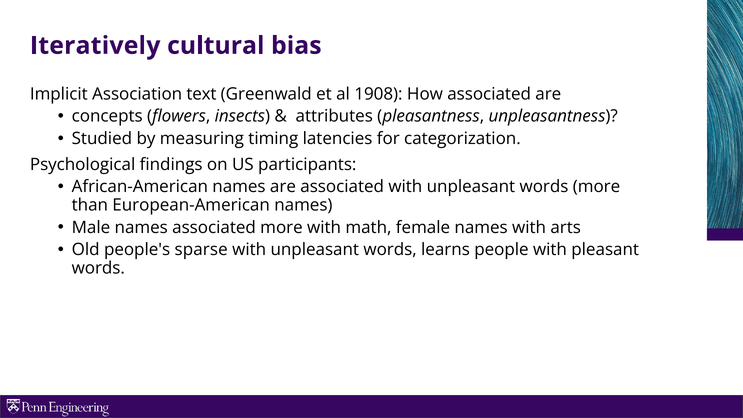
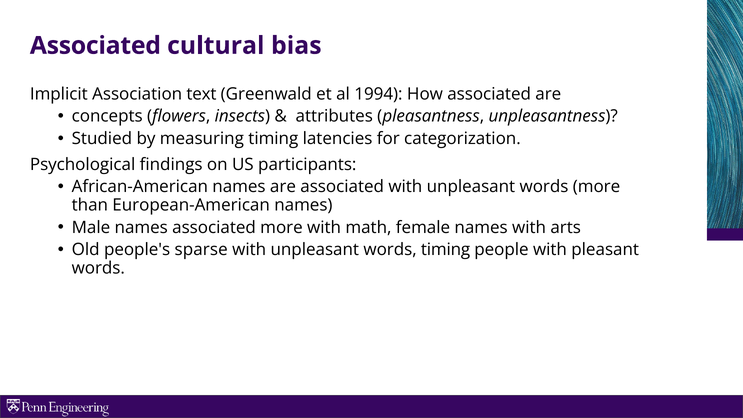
Iteratively: Iteratively -> Associated (95, 46)
1908: 1908 -> 1994 (378, 94)
words learns: learns -> timing (446, 250)
